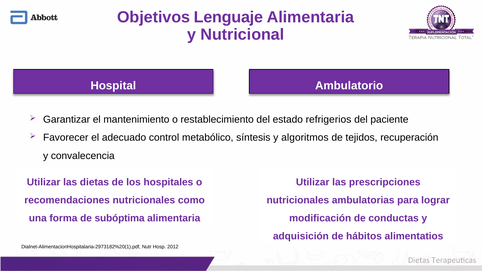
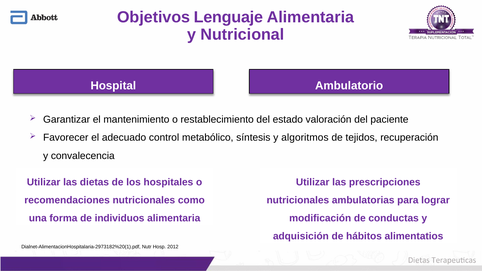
refrigerios: refrigerios -> valoración (329, 120)
subóptima: subóptima -> individuos (120, 218)
